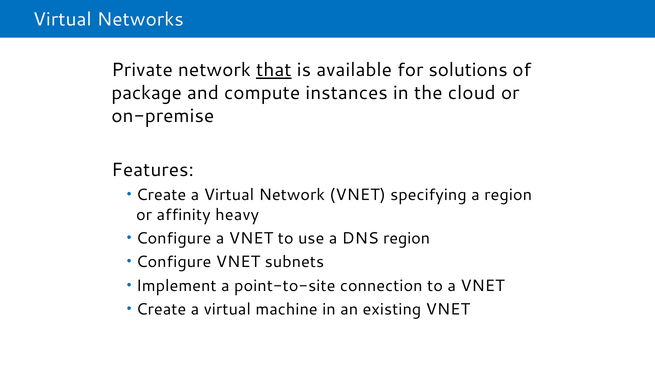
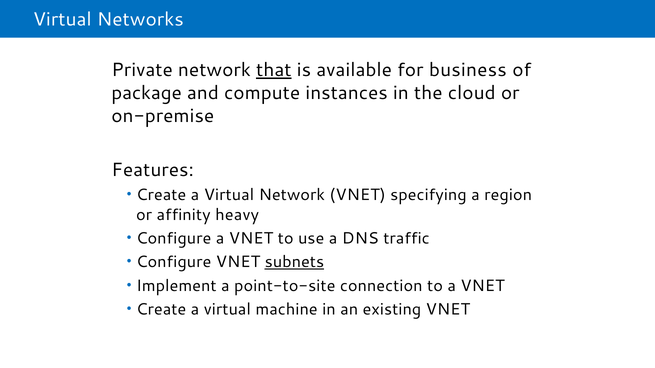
solutions: solutions -> business (468, 70)
DNS region: region -> traffic (406, 239)
subnets underline: none -> present (294, 262)
